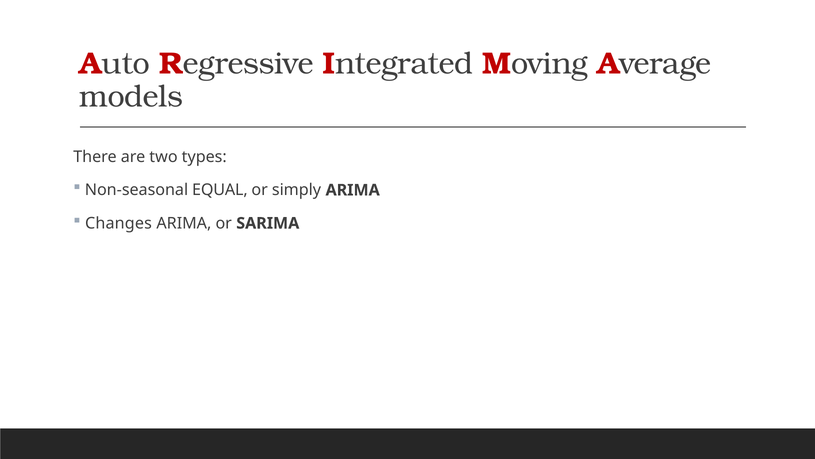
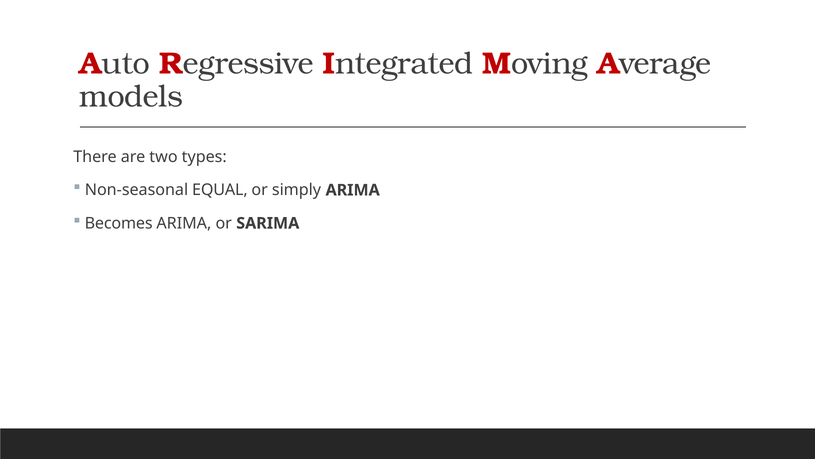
Changes: Changes -> Becomes (119, 223)
